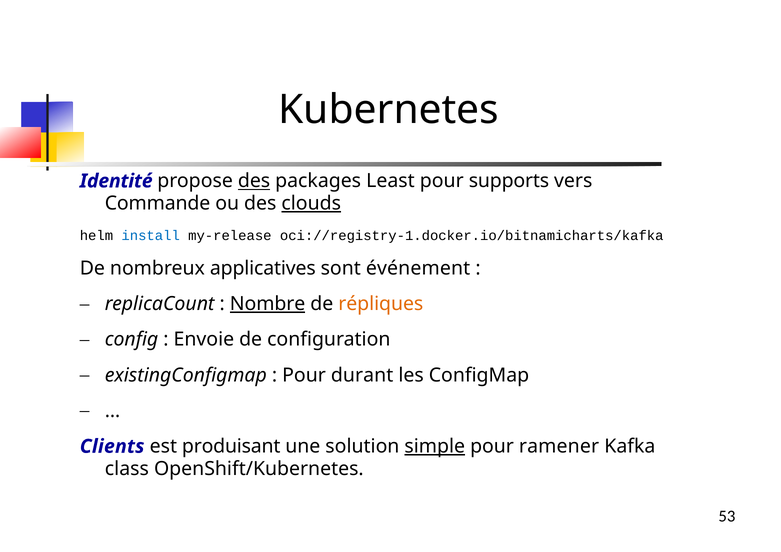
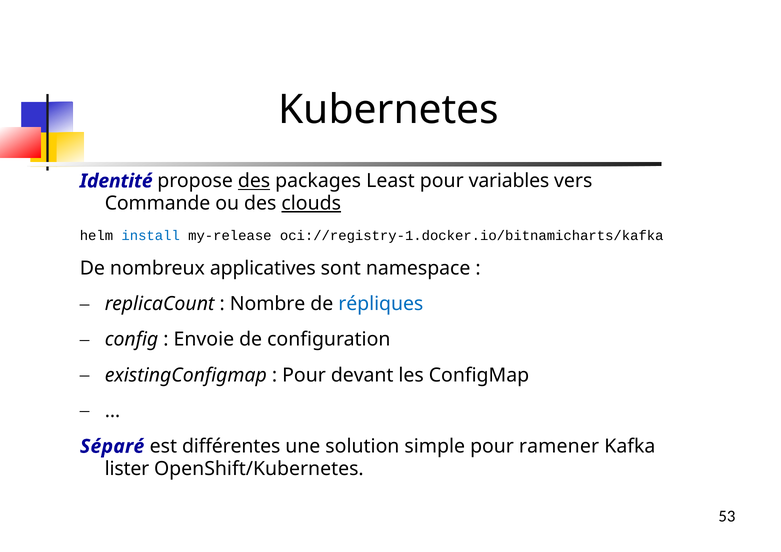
supports: supports -> variables (509, 181)
événement: événement -> namespace (418, 268)
Nombre underline: present -> none (268, 304)
répliques colour: orange -> blue (381, 304)
durant: durant -> devant (362, 375)
Clients: Clients -> Séparé (112, 447)
produisant: produisant -> différentes (231, 447)
simple underline: present -> none (435, 447)
class: class -> lister (127, 469)
